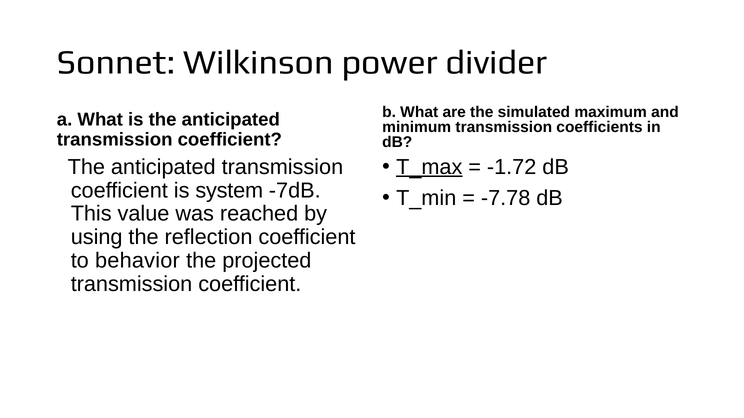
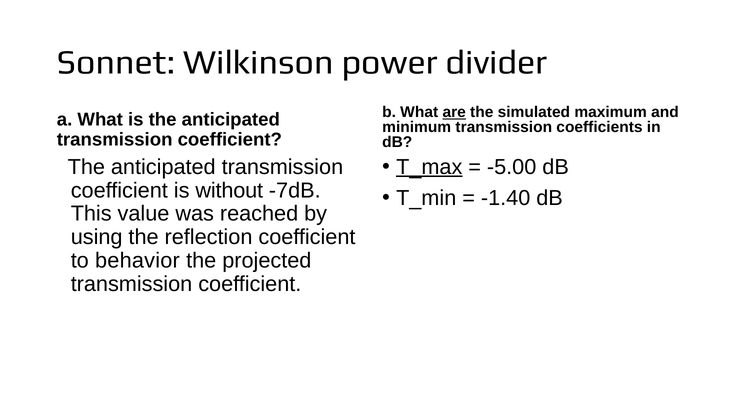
are underline: none -> present (454, 112)
-1.72: -1.72 -> -5.00 (512, 167)
system: system -> without (229, 191)
-7.78: -7.78 -> -1.40 (506, 198)
